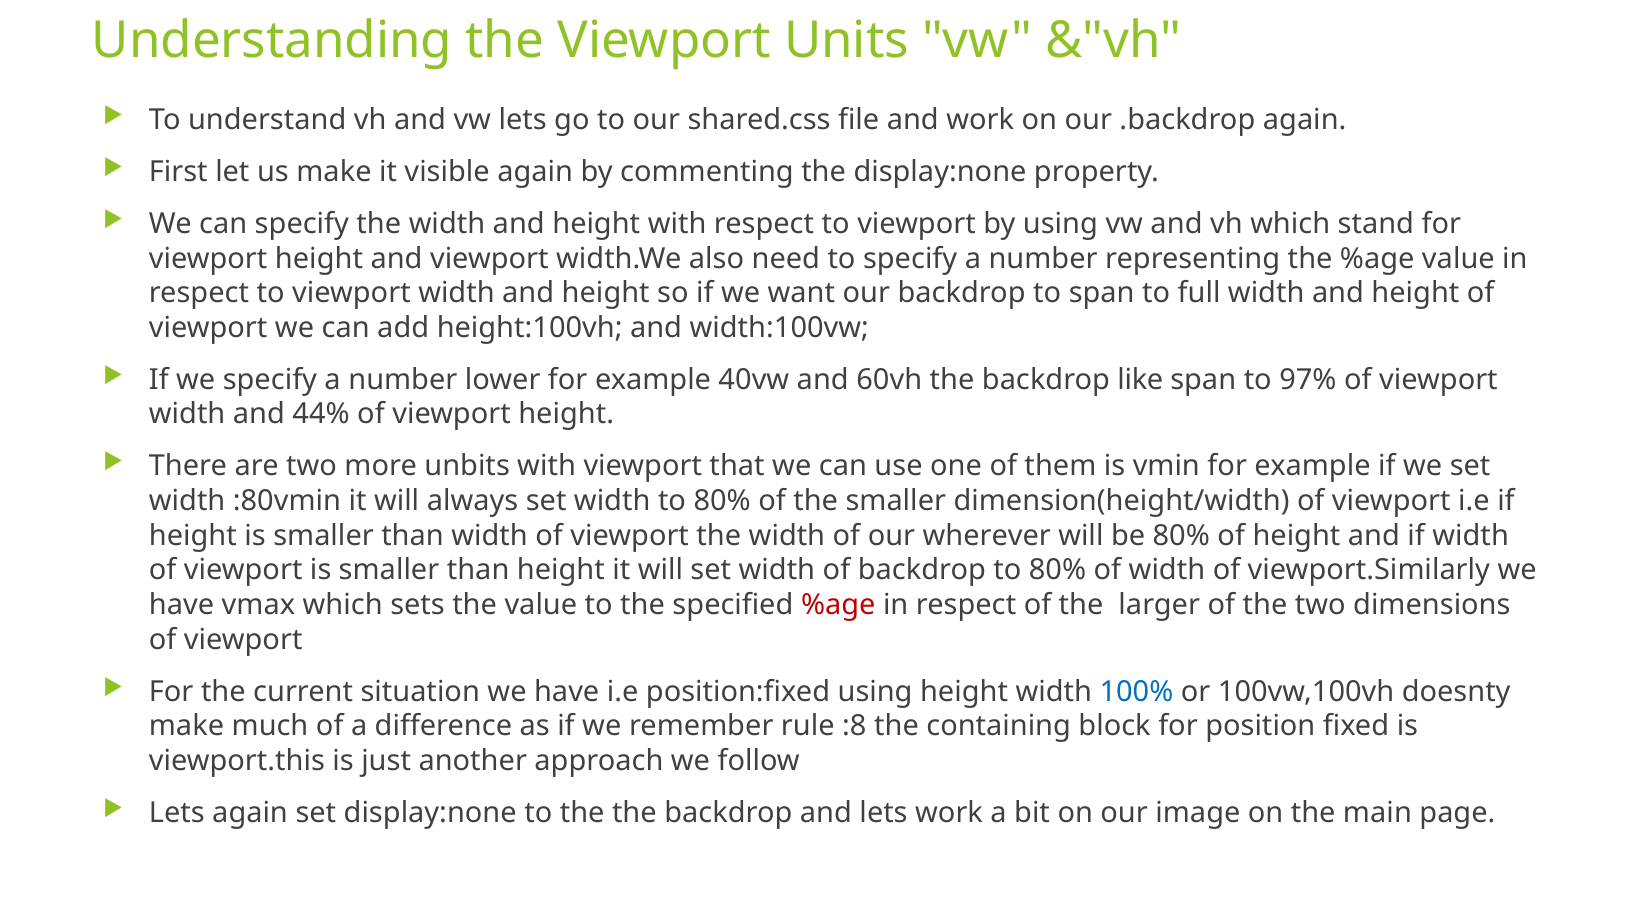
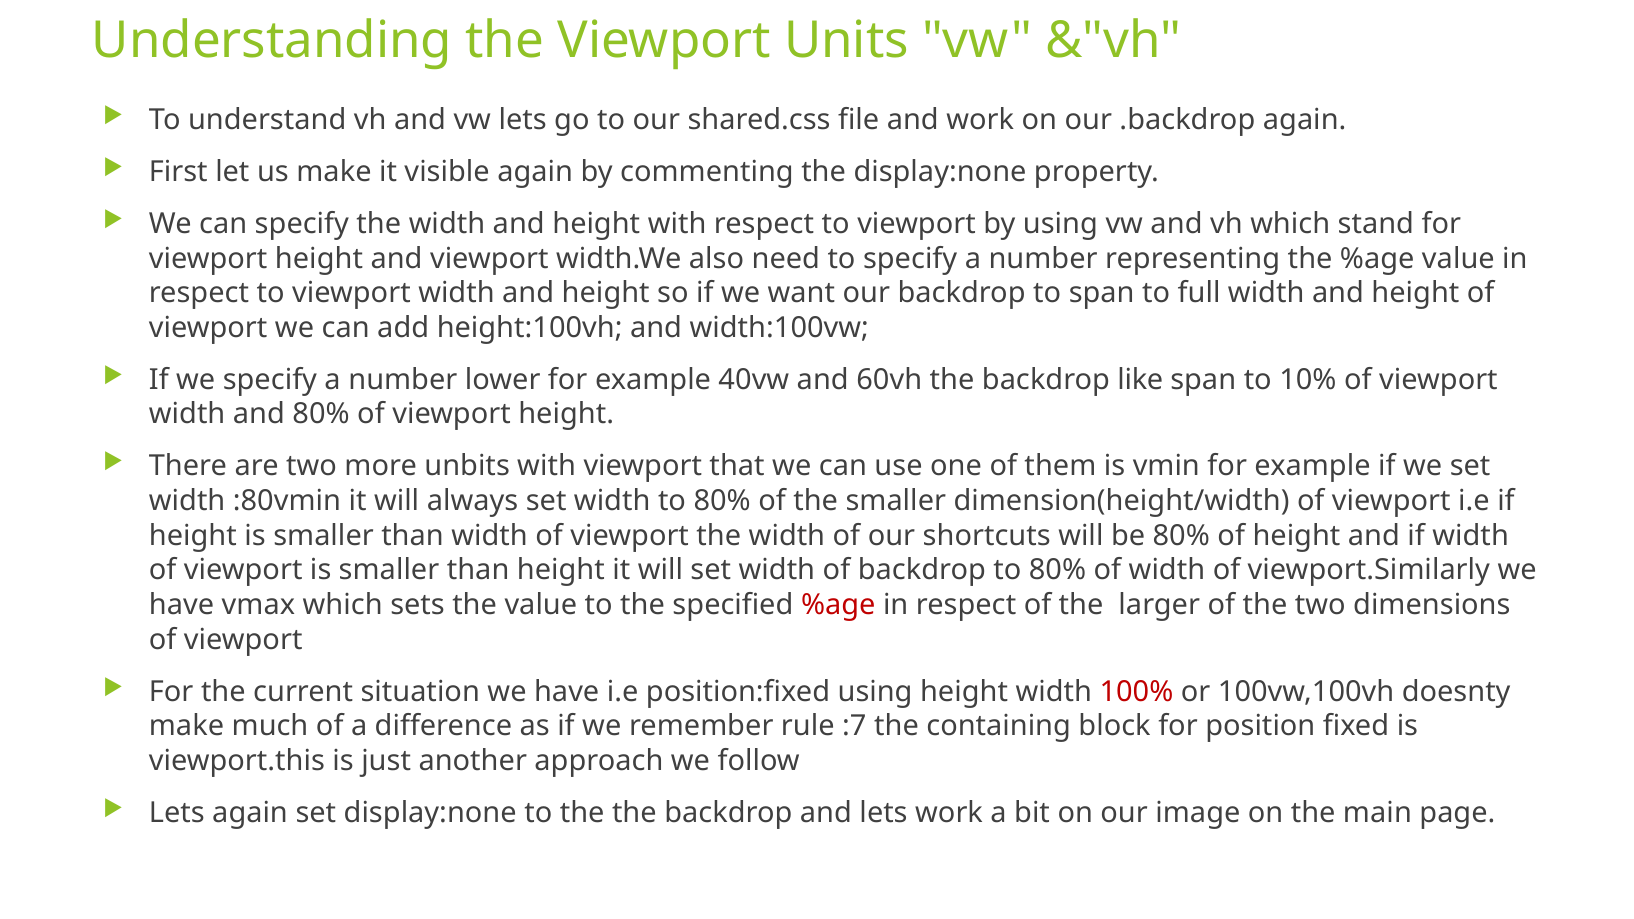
97%: 97% -> 10% (1308, 380)
and 44%: 44% -> 80% (321, 414)
wherever: wherever -> shortcuts (987, 536)
100% colour: blue -> red (1136, 692)
:8: :8 -> :7 (854, 726)
